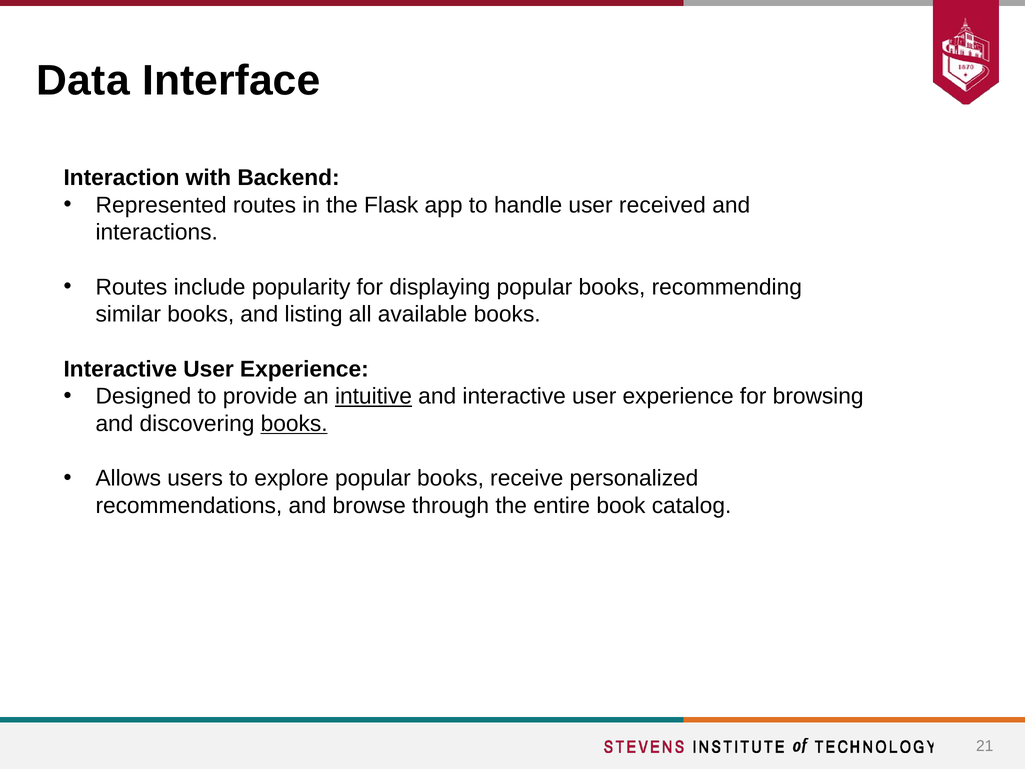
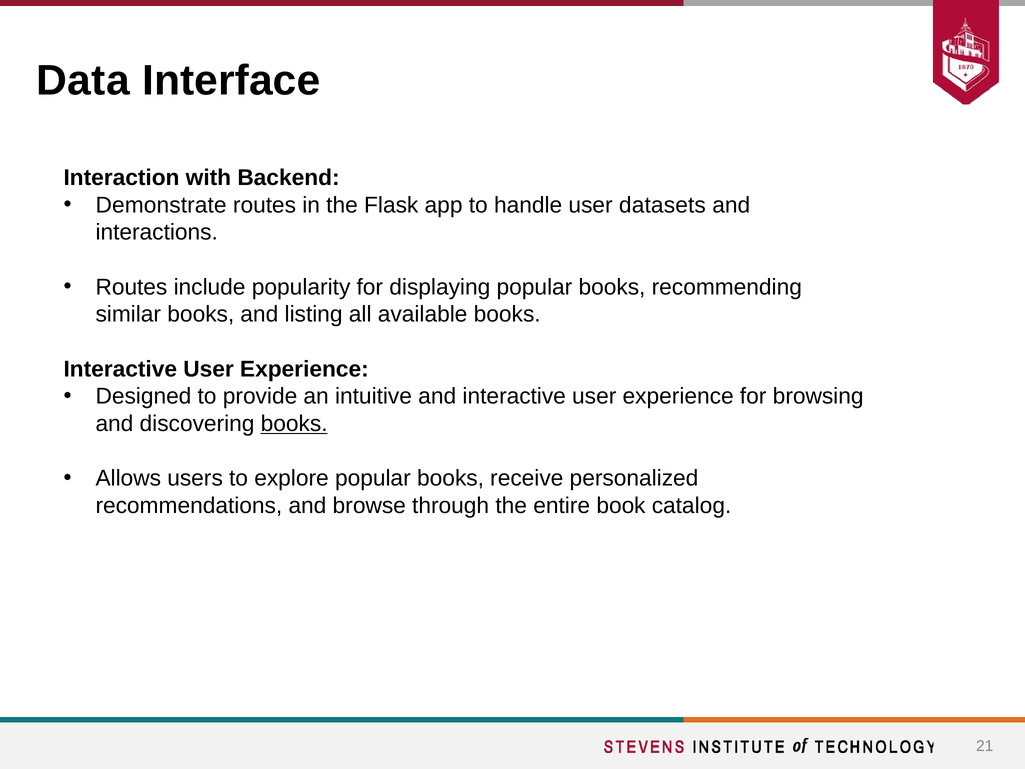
Represented: Represented -> Demonstrate (161, 205)
received: received -> datasets (662, 205)
intuitive underline: present -> none (374, 396)
